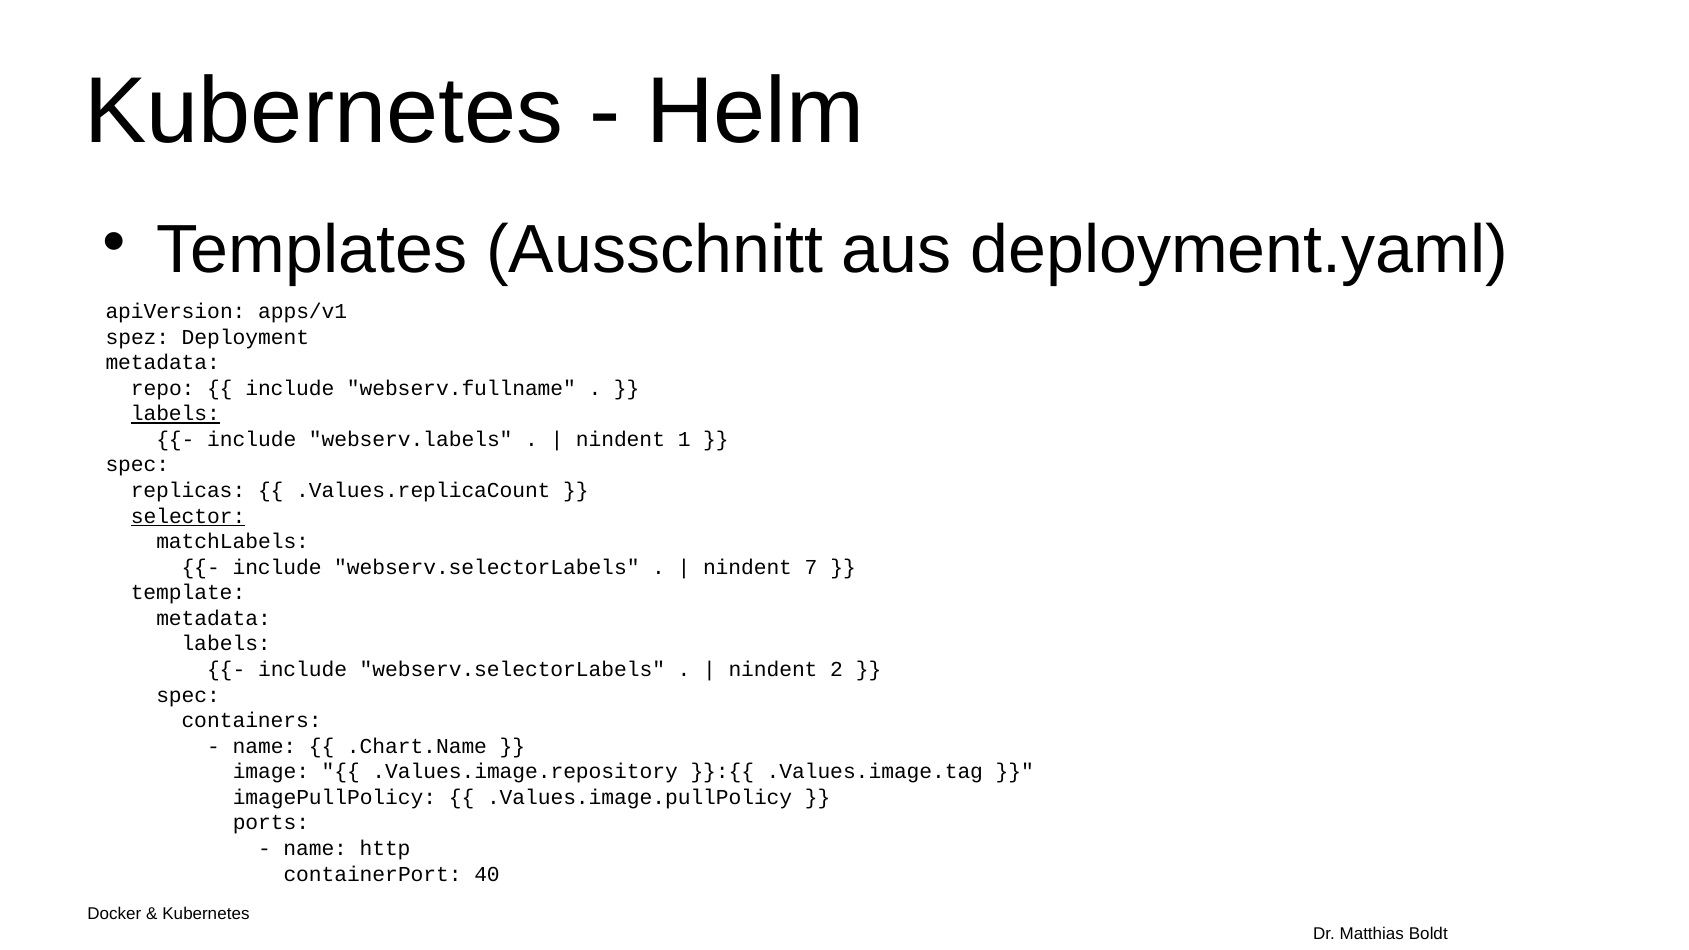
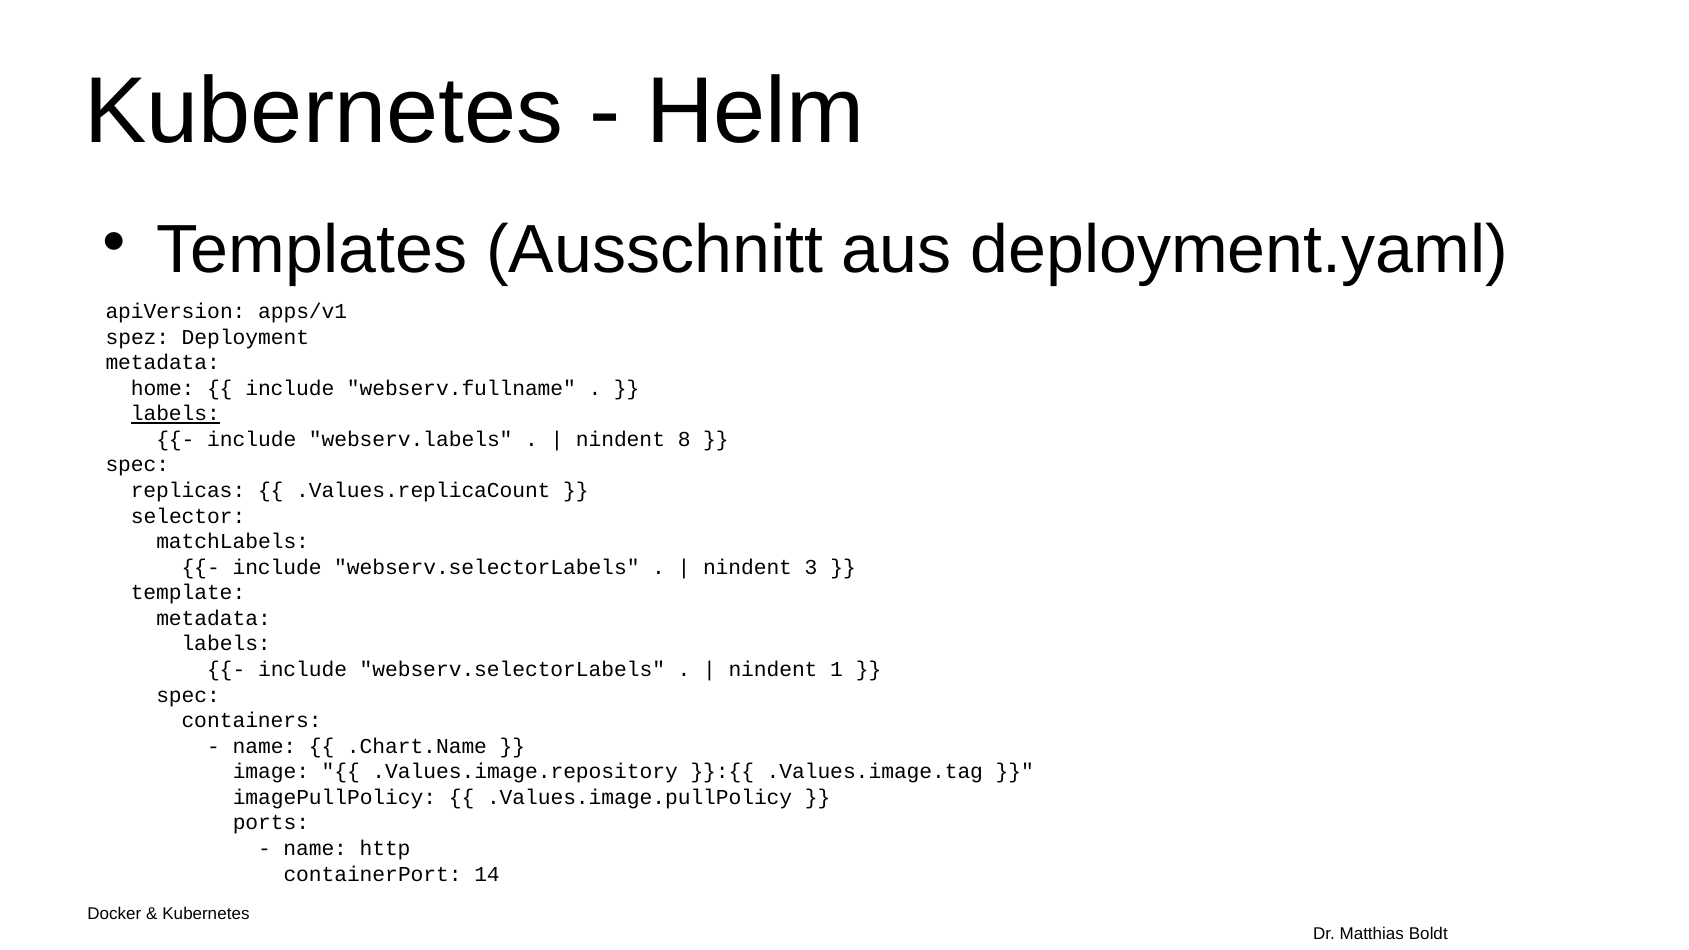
repo: repo -> home (163, 388)
1: 1 -> 8 (684, 439)
selector underline: present -> none (188, 516)
7: 7 -> 3 (811, 567)
2: 2 -> 1 (837, 670)
40: 40 -> 14 (487, 874)
